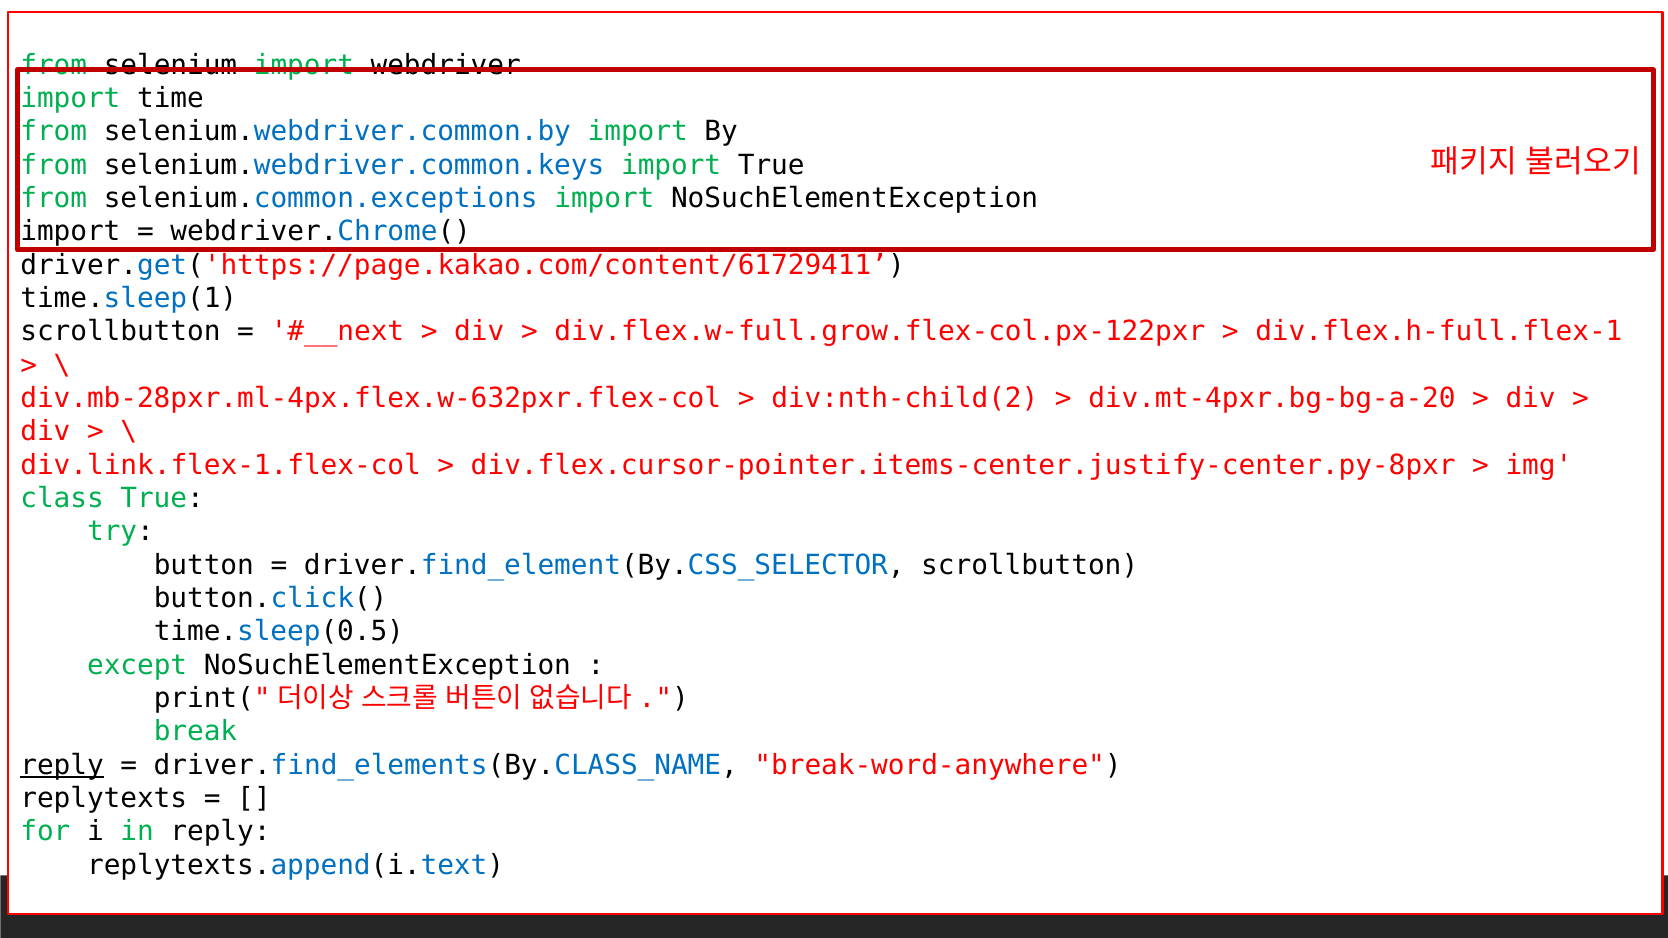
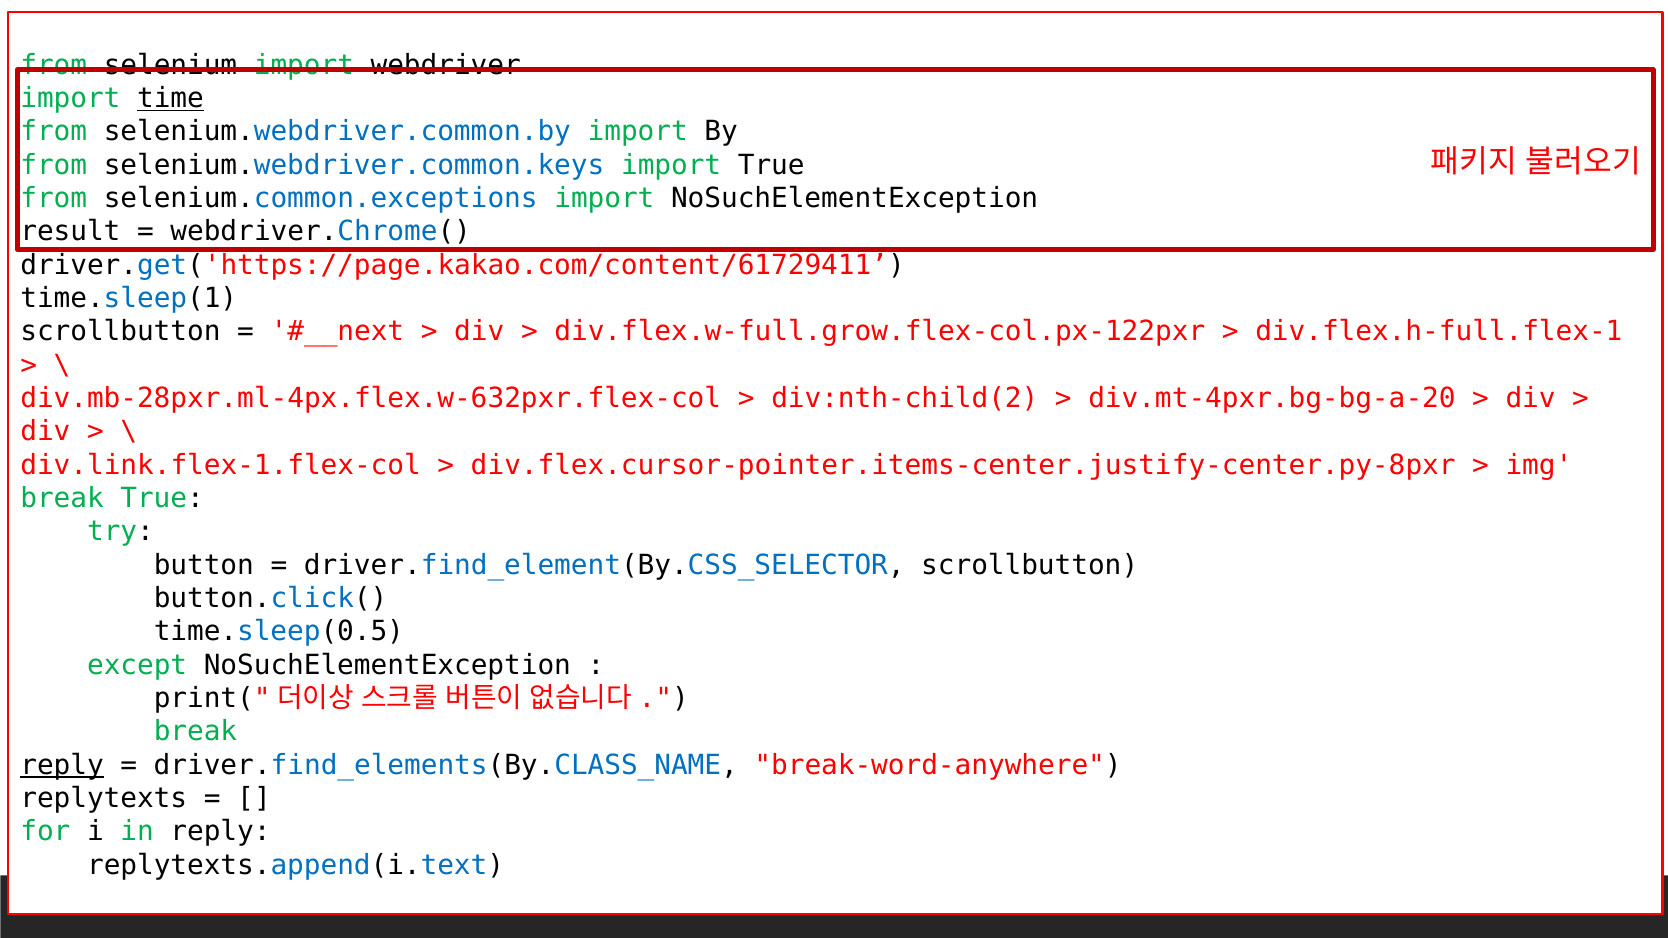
time underline: none -> present (171, 98)
import: import -> result (70, 232)
class: class -> break (62, 499)
